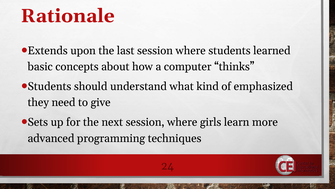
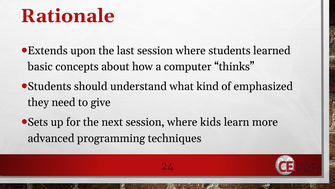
girls: girls -> kids (211, 122)
